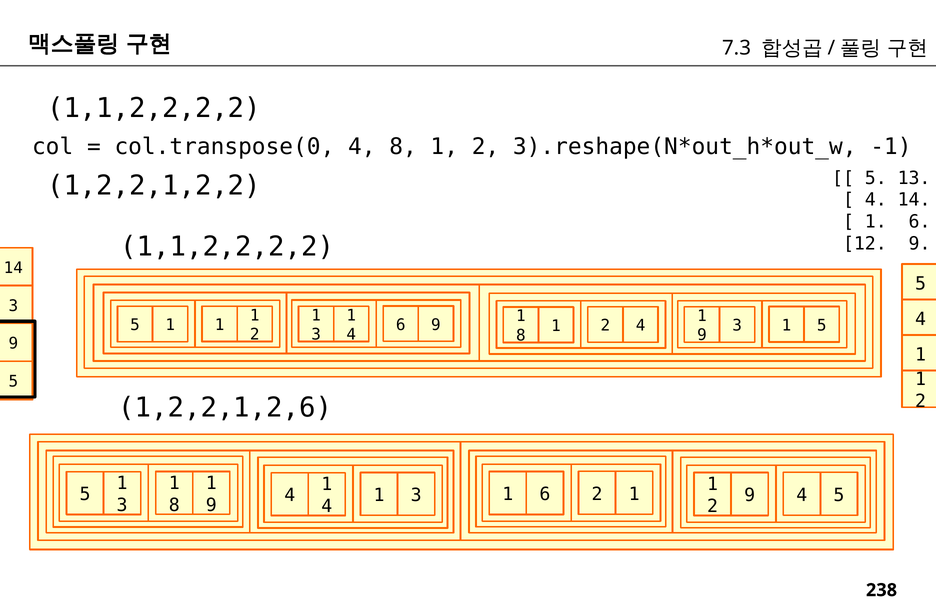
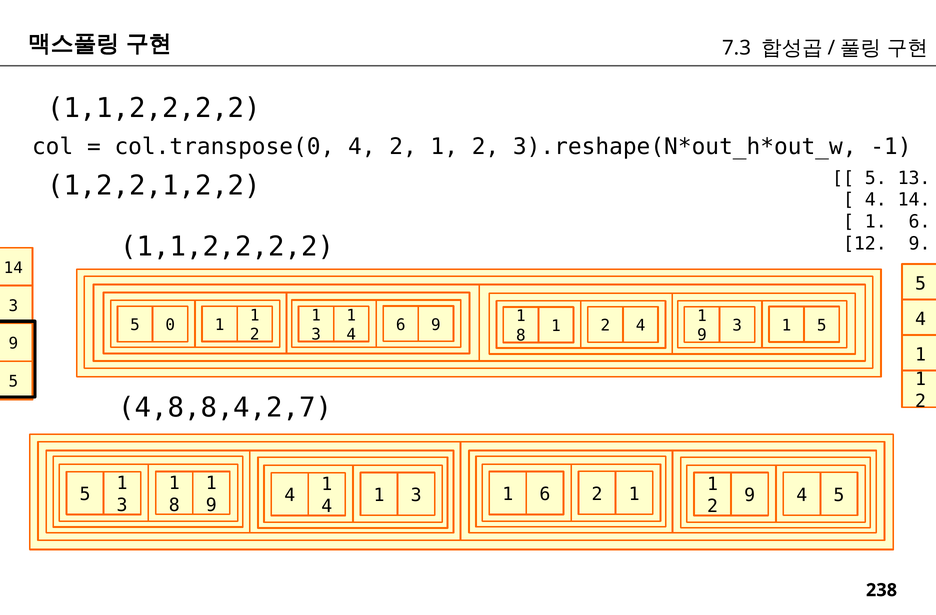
4 8: 8 -> 2 (403, 147)
1: 1 -> 0 (170, 325)
1,2,2,1,2,6: 1,2,2,1,2,6 -> 4,8,8,4,2,7 (225, 407)
